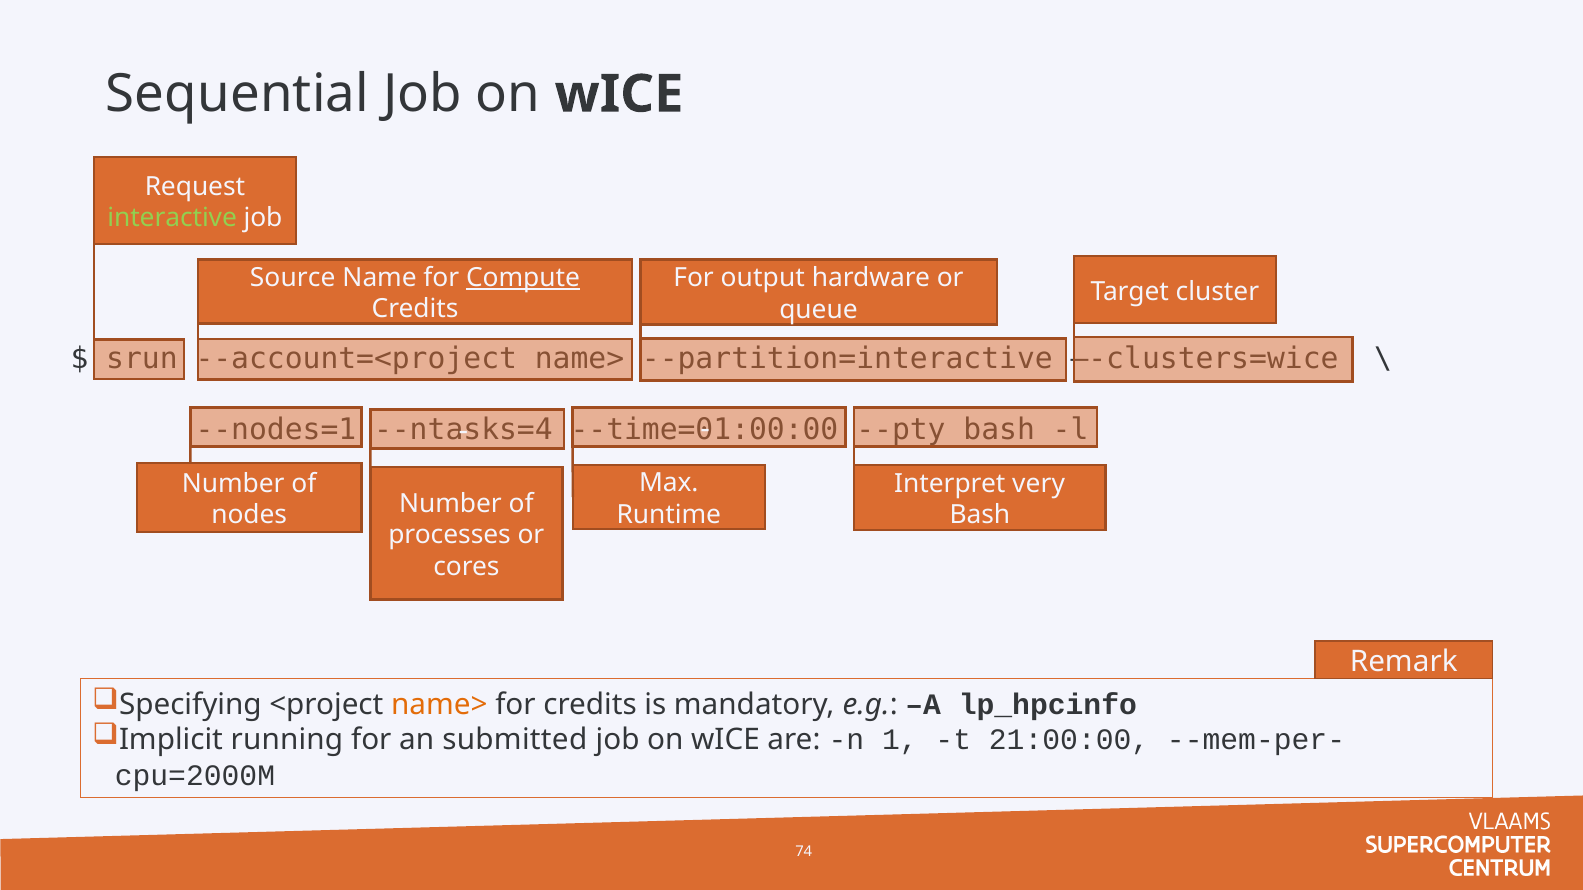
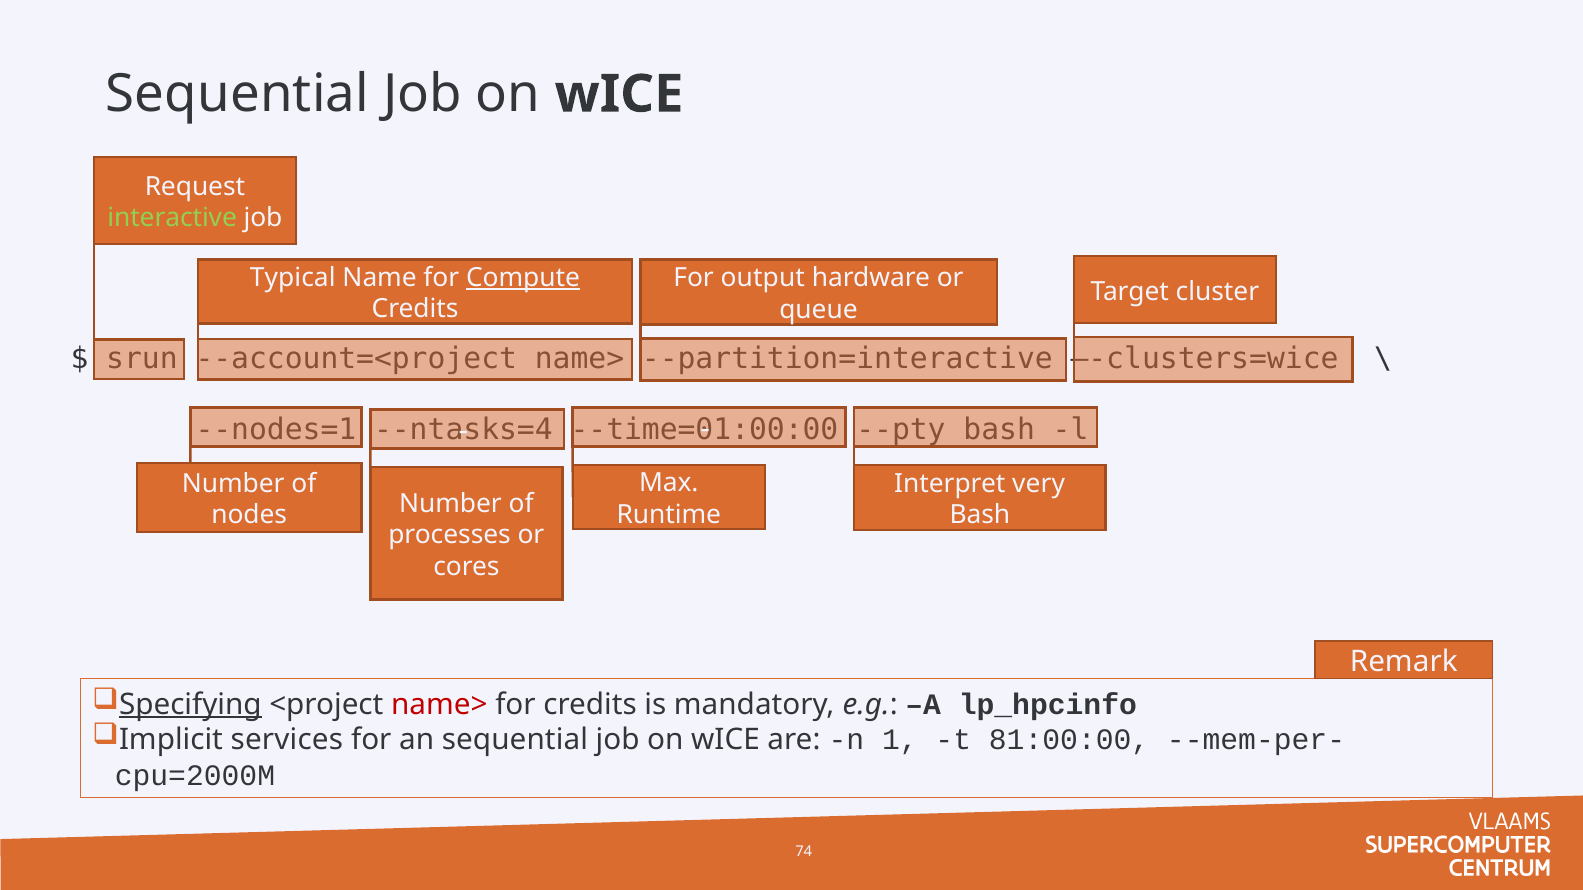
Source: Source -> Typical (293, 278)
Specifying underline: none -> present (190, 705)
name> colour: orange -> red (439, 705)
running: running -> services (287, 740)
an submitted: submitted -> sequential (515, 740)
21:00:00: 21:00:00 -> 81:00:00 (1069, 740)
